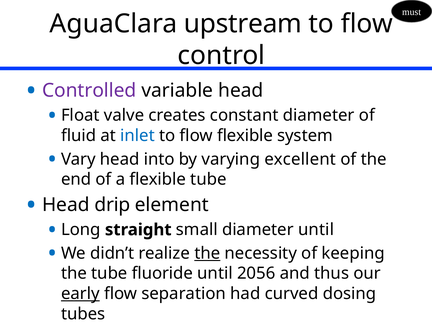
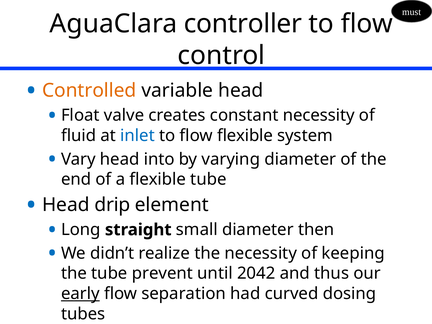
upstream: upstream -> controller (243, 24)
Controlled colour: purple -> orange (89, 91)
constant diameter: diameter -> necessity (319, 115)
varying excellent: excellent -> diameter (300, 159)
diameter until: until -> then (316, 230)
the underline: present -> none (207, 253)
fluoride: fluoride -> prevent (162, 273)
2056: 2056 -> 2042 (256, 273)
